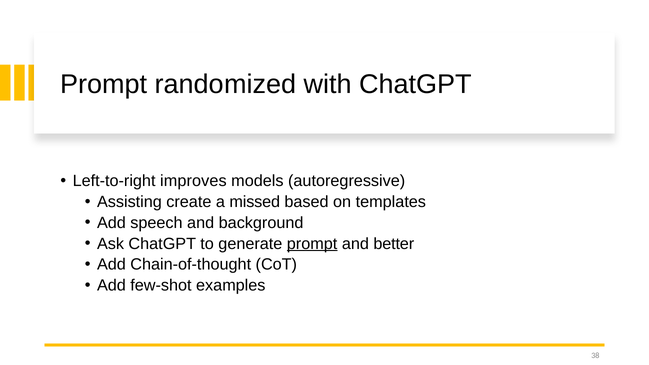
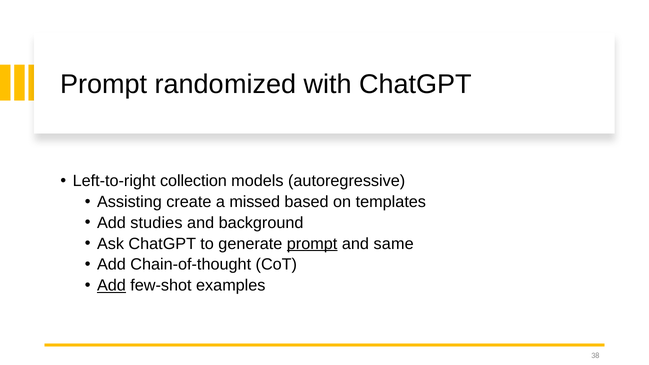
improves: improves -> collection (193, 181)
speech: speech -> studies (156, 223)
better: better -> same (394, 244)
Add underline: none -> present (111, 285)
